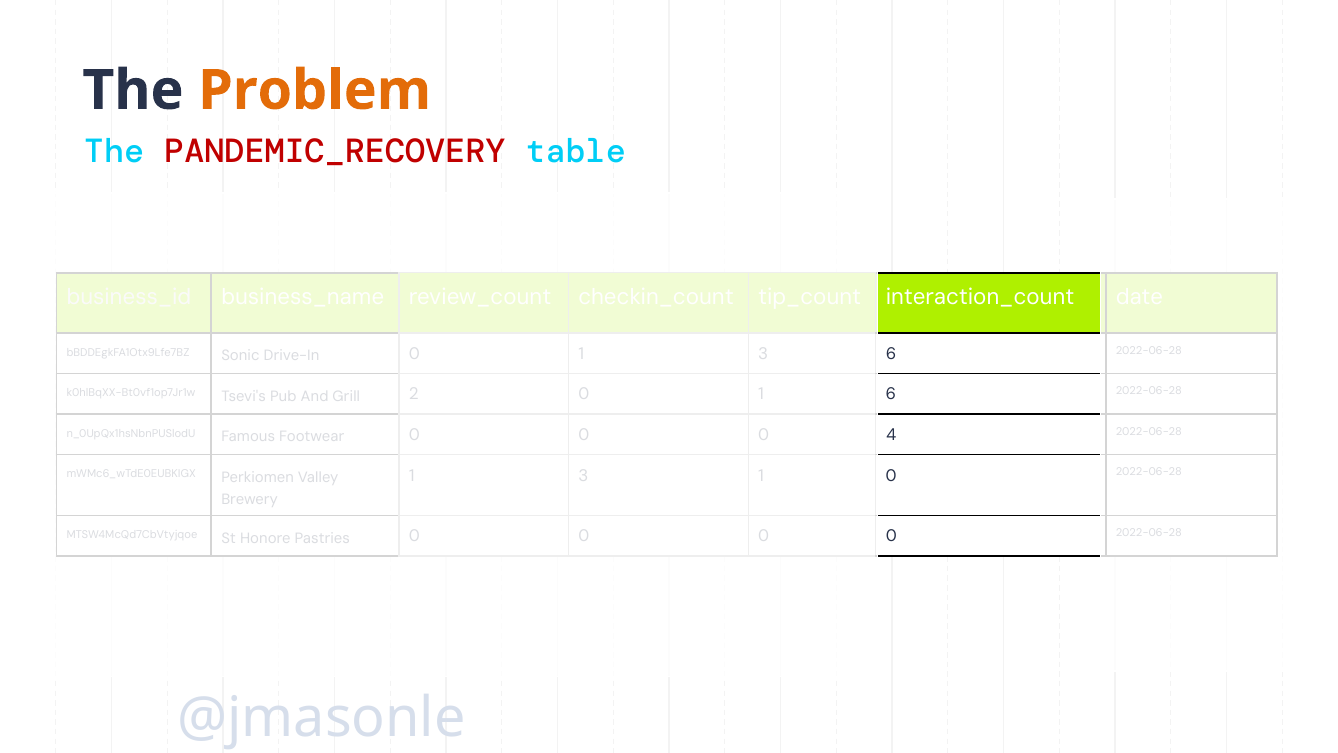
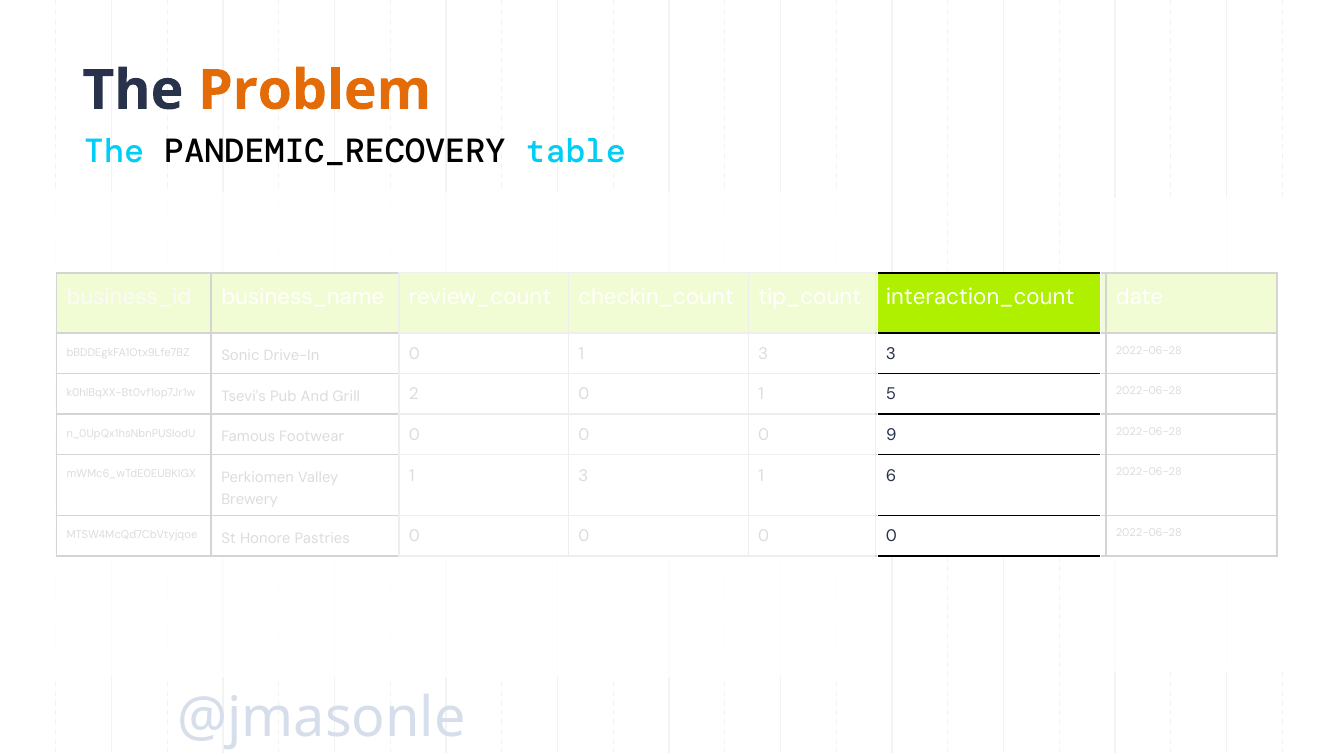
PANDEMIC_RECOVERY colour: red -> black (335, 151)
6: 6 -> 3 (891, 354)
6: 6 -> 5 (891, 394)
4: 4 -> 9 (891, 435)
0: 0 -> 6 (891, 475)
